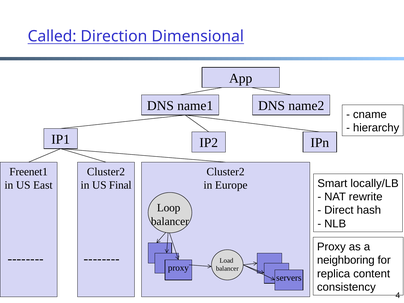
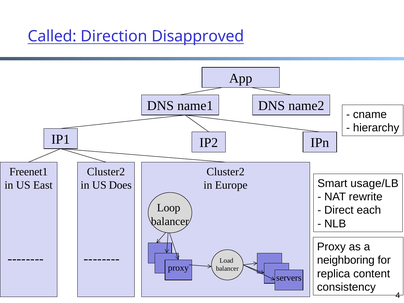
Dimensional: Dimensional -> Disapproved (198, 36)
locally/LB: locally/LB -> usage/LB (374, 183)
Final: Final -> Does (120, 185)
hash: hash -> each (369, 210)
